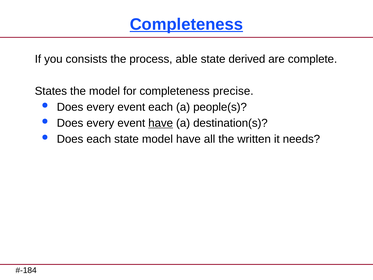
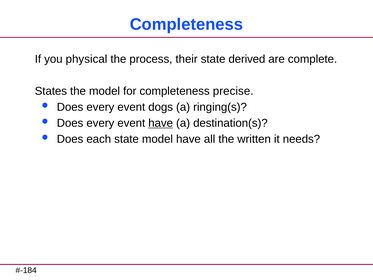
Completeness underline: present -> none (186, 24)
consists: consists -> physical (87, 59)
able: able -> their (187, 59)
event each: each -> dogs (161, 107)
people(s: people(s -> ringing(s (220, 107)
